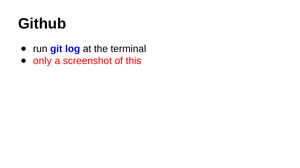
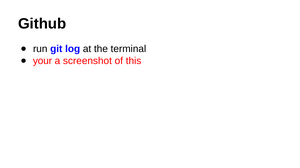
only: only -> your (42, 61)
